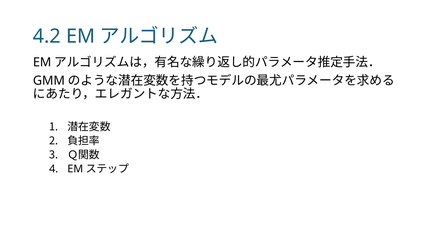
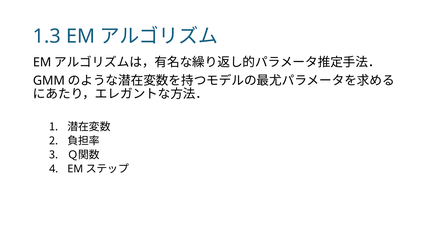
4.2: 4.2 -> 1.3 (47, 36)
